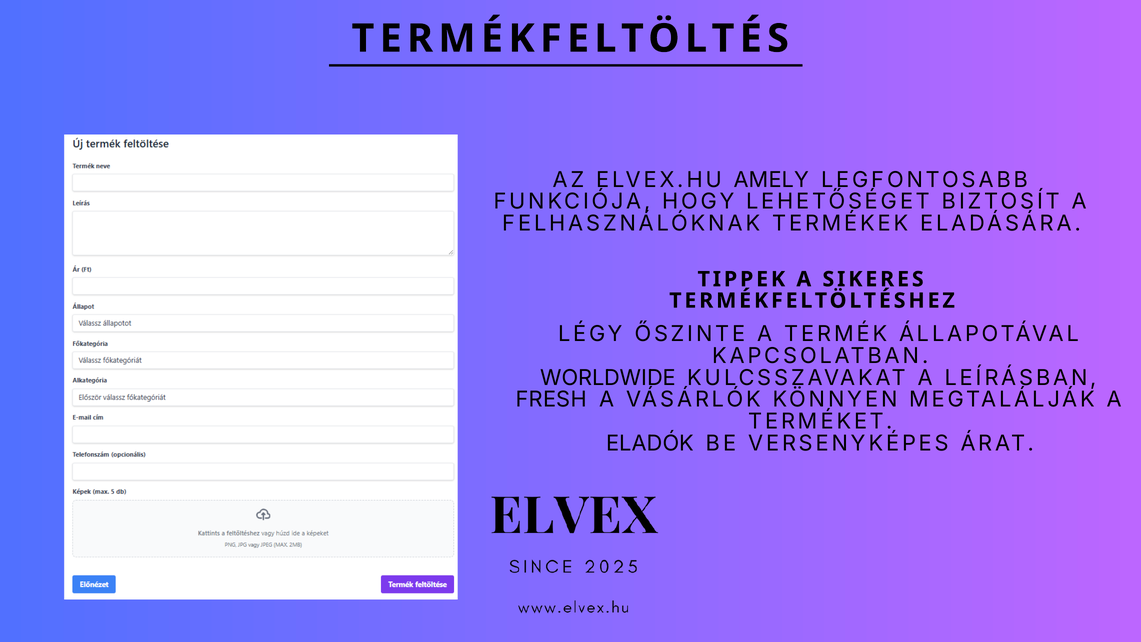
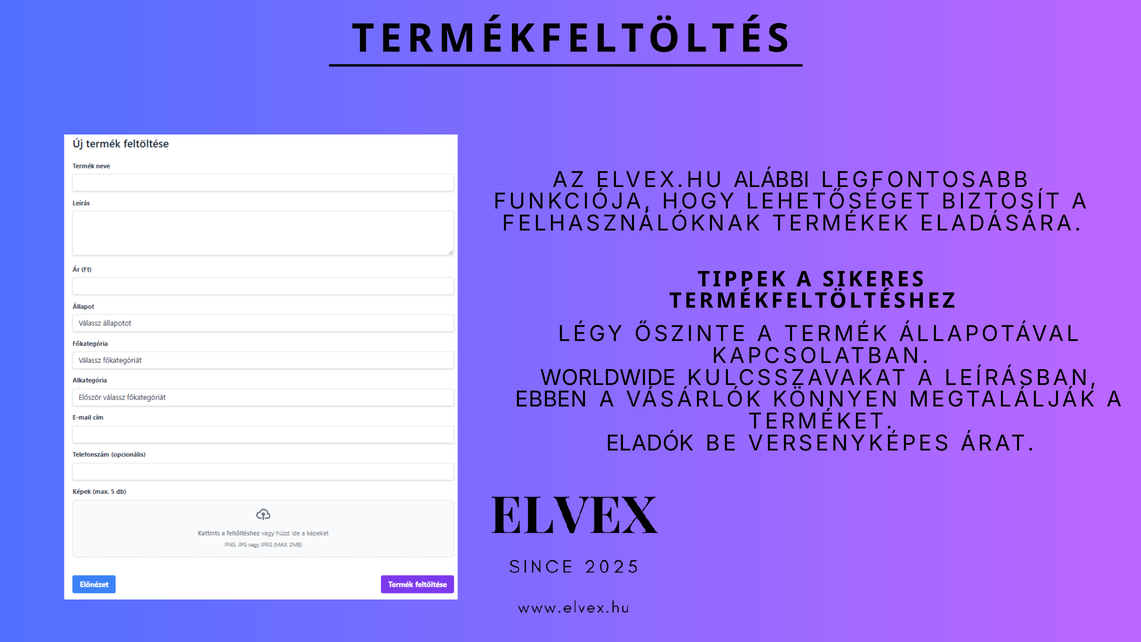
AMELY: AMELY -> ALÁBBI (772, 180)
FRESH: FRESH -> EBBEN (551, 400)
